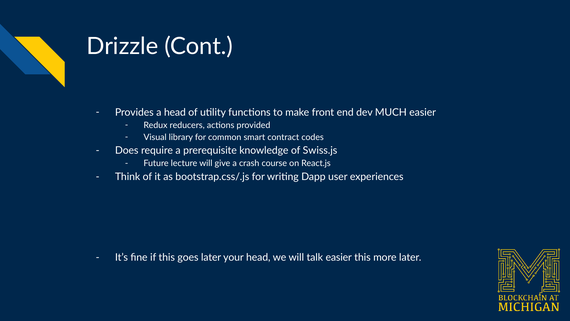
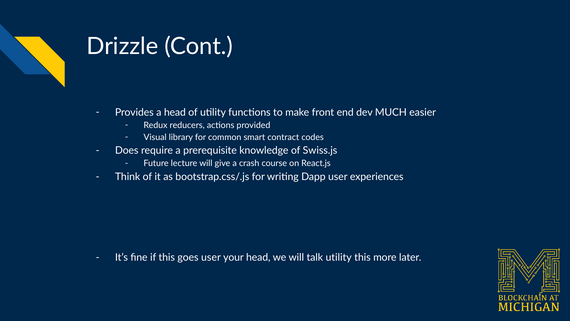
goes later: later -> user (211, 257)
talk easier: easier -> utility (339, 257)
